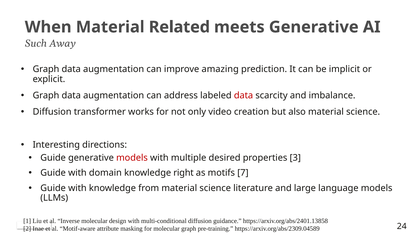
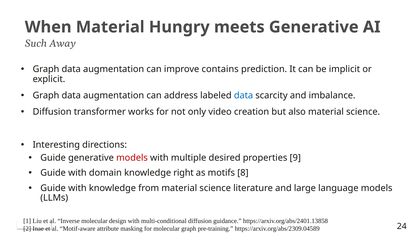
Related: Related -> Hungry (179, 27)
amazing: amazing -> contains (220, 69)
data colour: red -> blue (244, 96)
3: 3 -> 9 (295, 158)
7: 7 -> 8 (243, 173)
